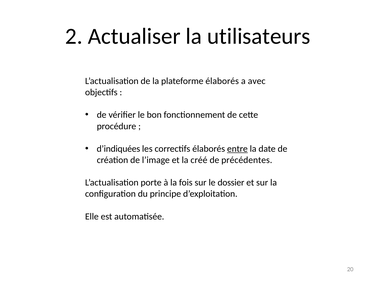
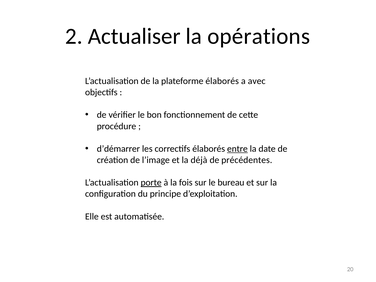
utilisateurs: utilisateurs -> opérations (259, 36)
d’indiquées: d’indiquées -> d’démarrer (118, 149)
créé: créé -> déjà (199, 160)
porte underline: none -> present (151, 183)
dossier: dossier -> bureau (231, 183)
